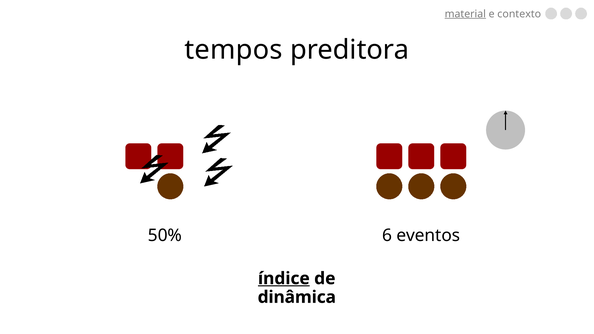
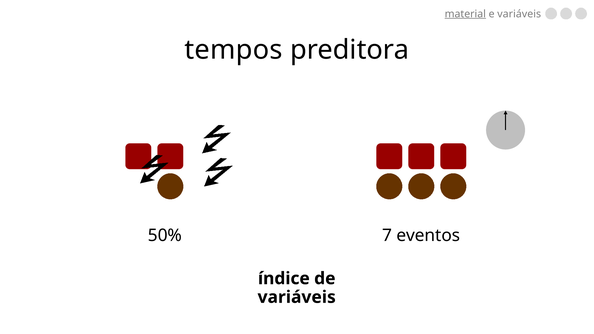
e contexto: contexto -> variáveis (519, 14)
6: 6 -> 7 (387, 236)
índice underline: present -> none (284, 279)
dinâmica: dinâmica -> variáveis (297, 297)
